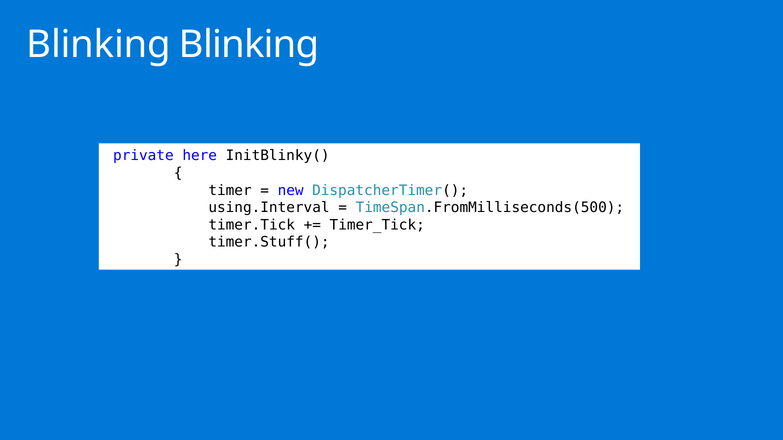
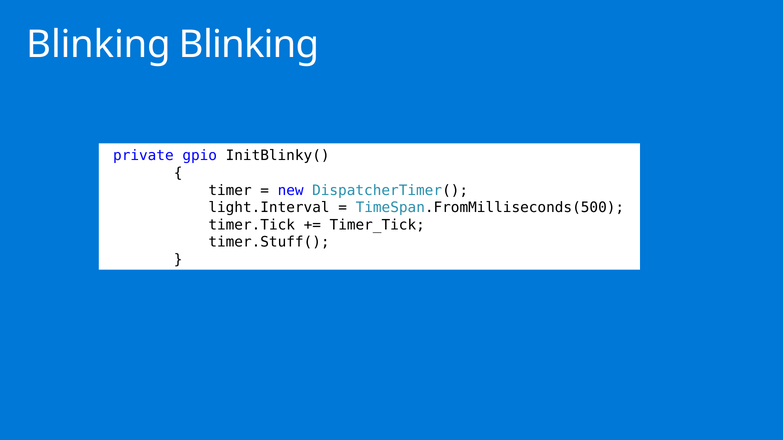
here: here -> gpio (200, 156)
using.Interval: using.Interval -> light.Interval (269, 208)
